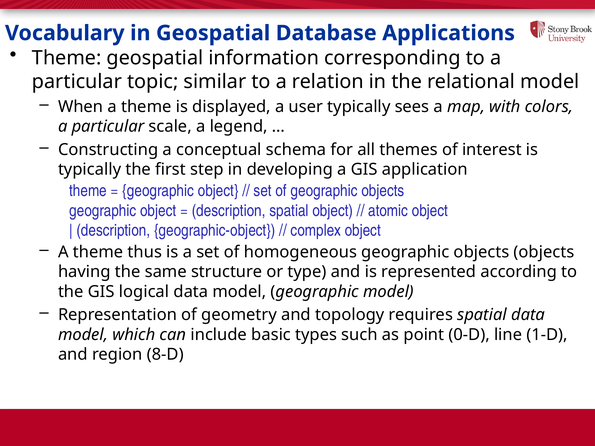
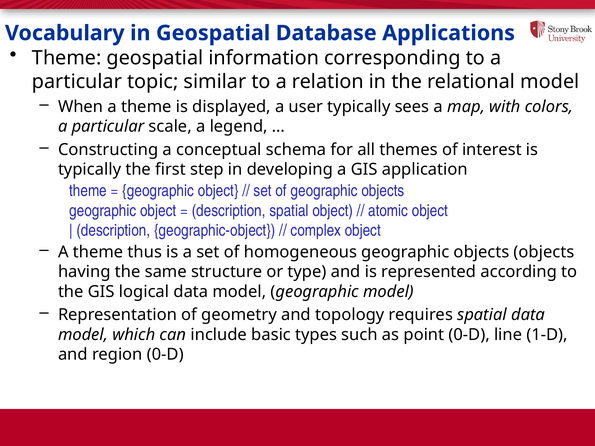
region 8-D: 8-D -> 0-D (165, 355)
